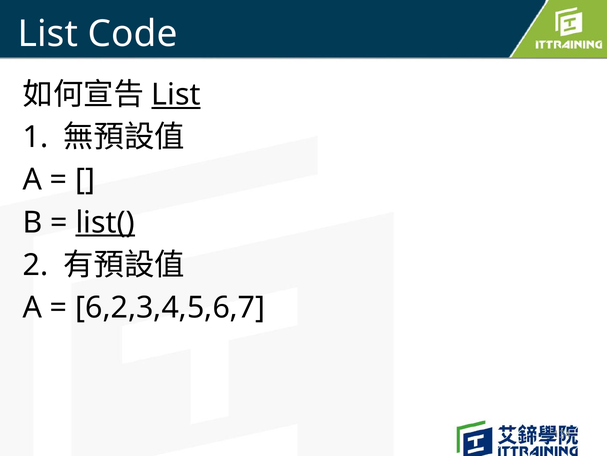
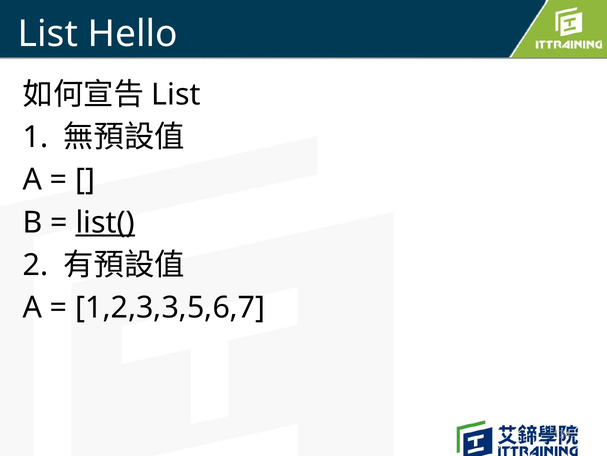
Code: Code -> Hello (133, 34)
List underline: present -> none (176, 95)
6,2,3,4,5,6,7: 6,2,3,4,5,6,7 -> 1,2,3,3,5,6,7 (170, 307)
